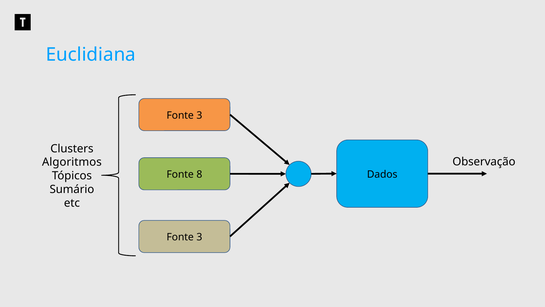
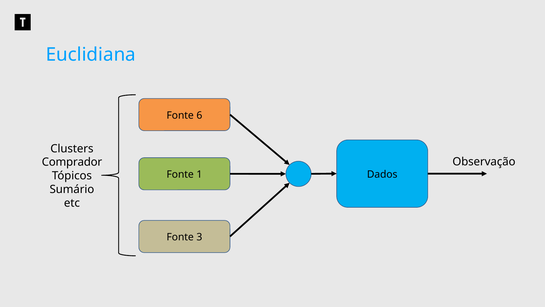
3: 3 -> 6 (199, 115)
Algoritmos: Algoritmos -> Comprador (72, 162)
8: 8 -> 1 (199, 174)
